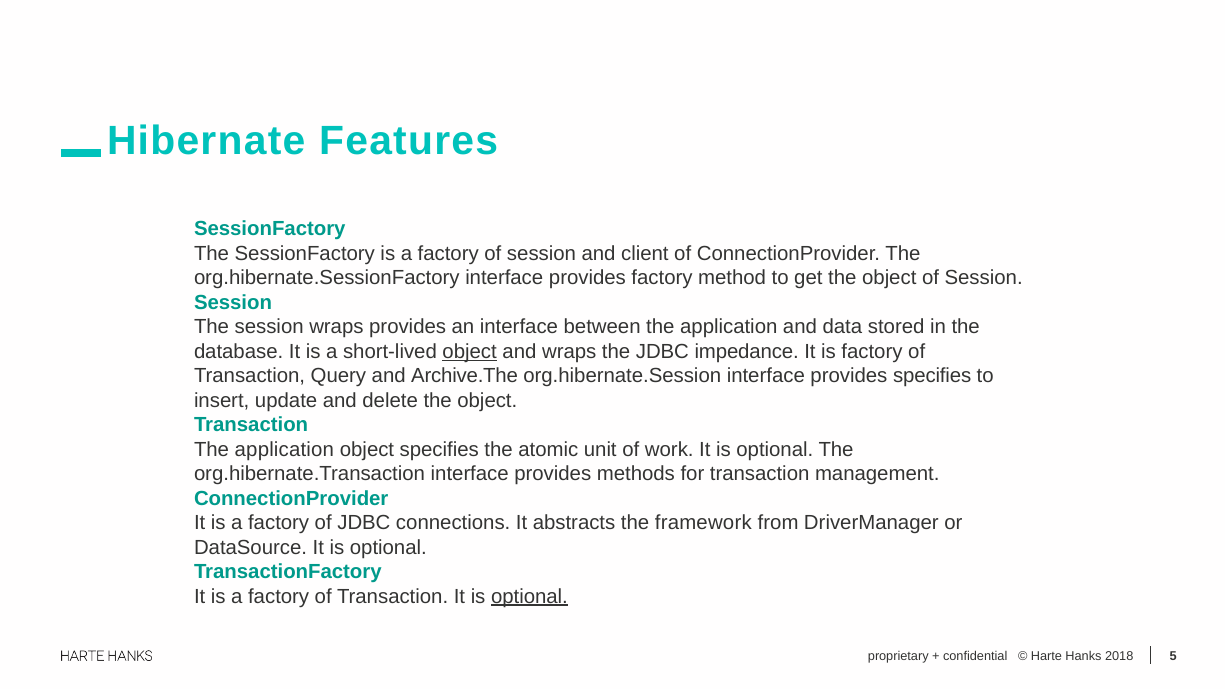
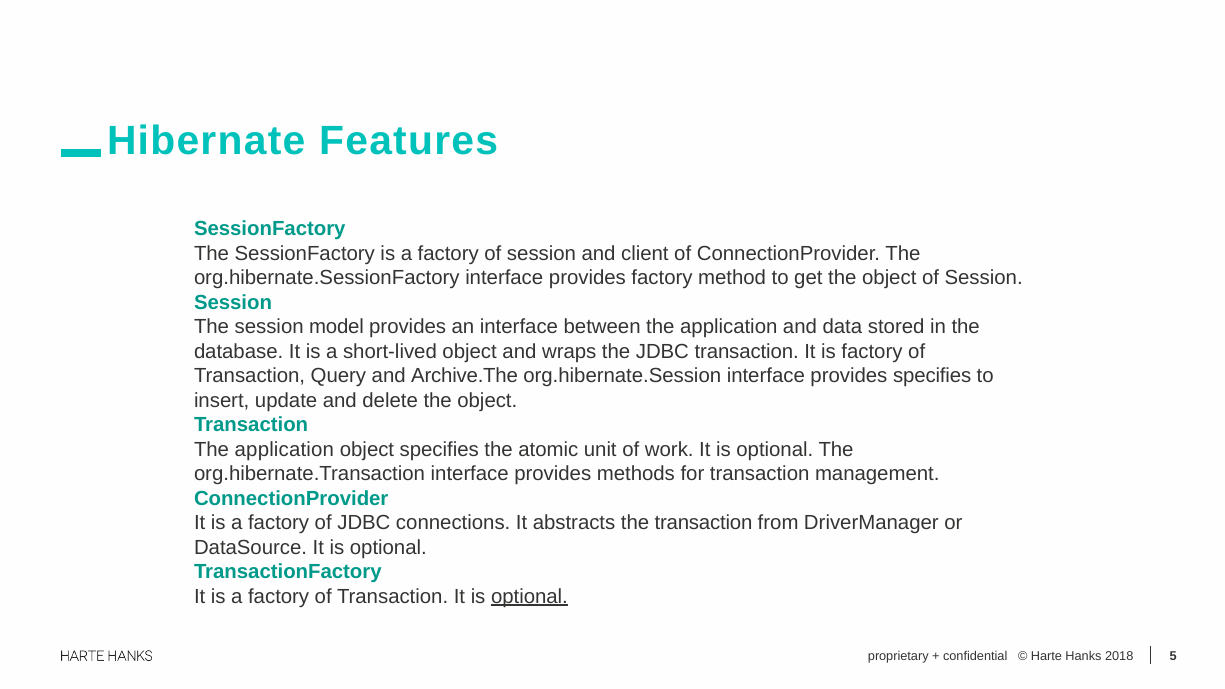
session wraps: wraps -> model (336, 327)
object underline: present -> none (470, 351)
JDBC impedance: impedance -> transaction (747, 351)
the framework: framework -> transaction (704, 523)
